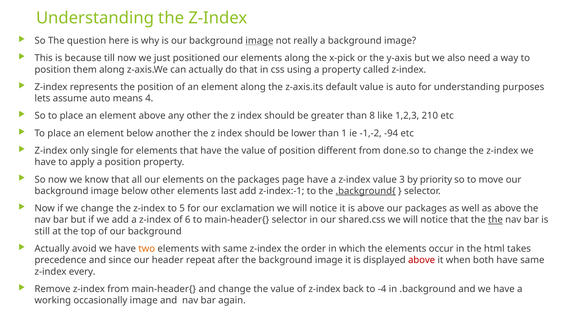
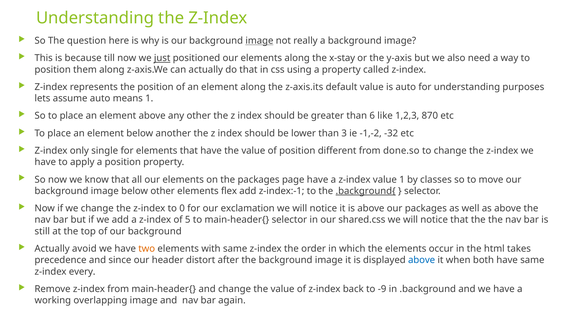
just underline: none -> present (162, 58)
x-pick: x-pick -> x-stay (342, 58)
means 4: 4 -> 1 (149, 99)
8: 8 -> 6 (372, 116)
210: 210 -> 870 (430, 116)
1: 1 -> 3 (344, 133)
-94: -94 -> -32 (391, 133)
value 3: 3 -> 1 (402, 180)
priority: priority -> classes (436, 180)
last: last -> flex (229, 191)
5: 5 -> 0 (182, 209)
6: 6 -> 5 (188, 220)
the underline: present -> none (495, 220)
repeat: repeat -> distort (201, 260)
above colour: red -> blue (422, 260)
-4: -4 -> -9 (382, 289)
occasionally: occasionally -> overlapping (100, 301)
